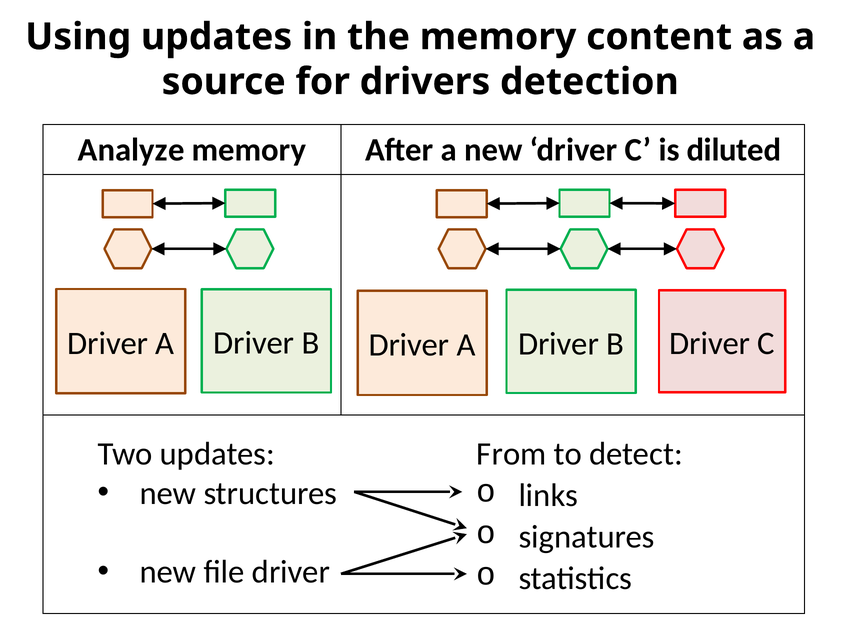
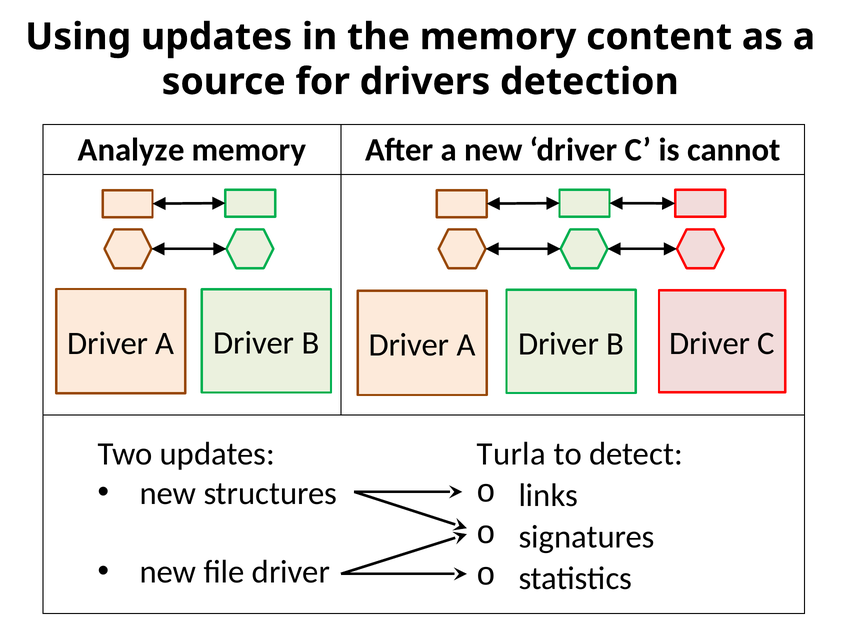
diluted: diluted -> cannot (734, 150)
From: From -> Turla (511, 454)
